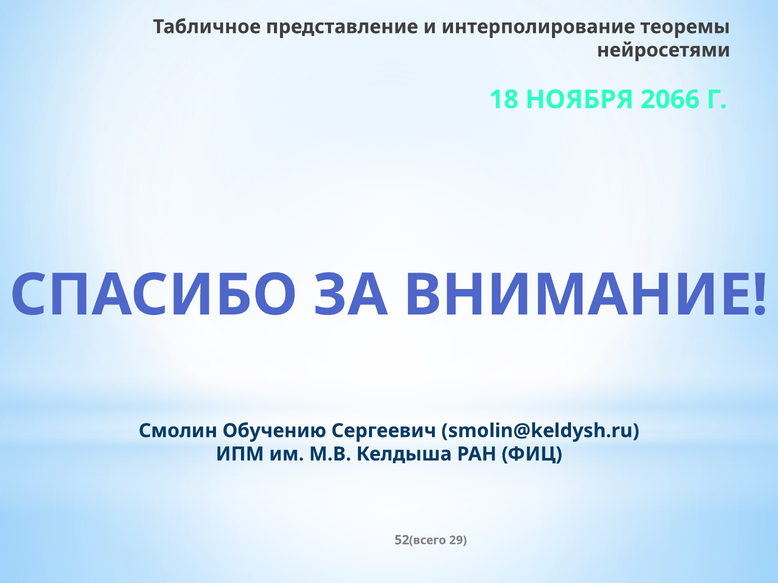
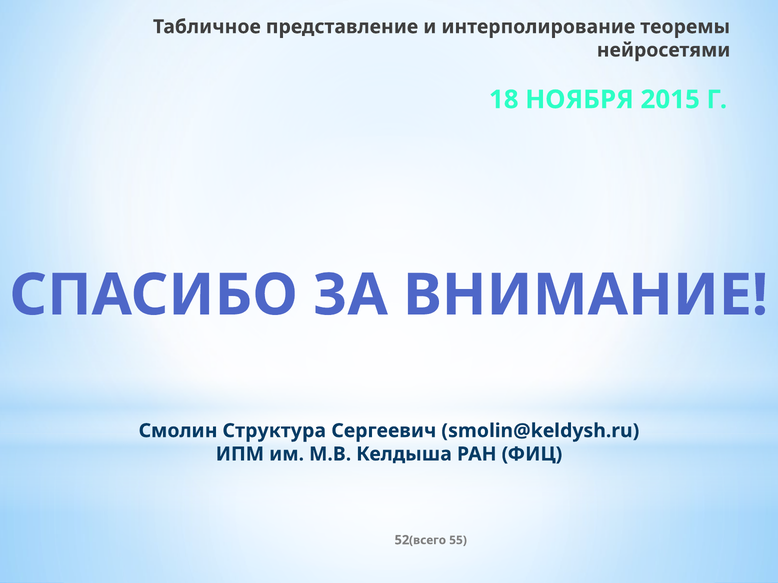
2066: 2066 -> 2015 (670, 100)
Обучению: Обучению -> Структура (274, 431)
29: 29 -> 55 (458, 541)
